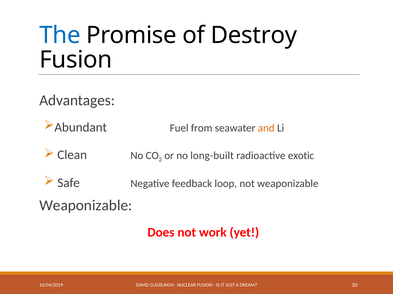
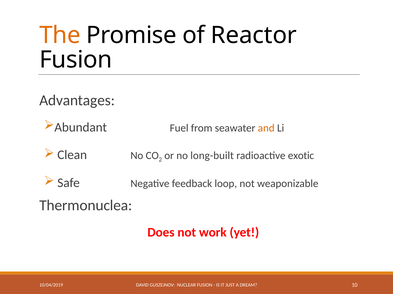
The colour: blue -> orange (60, 35)
Destroy: Destroy -> Reactor (254, 35)
Weaponizable: Weaponizable -> Thermonuclea (86, 206)
